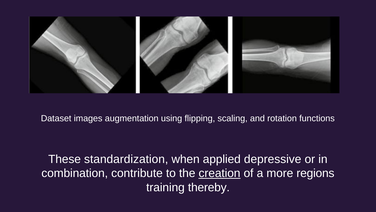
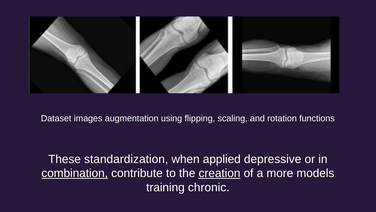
combination underline: none -> present (75, 173)
regions: regions -> models (315, 173)
thereby: thereby -> chronic (209, 187)
